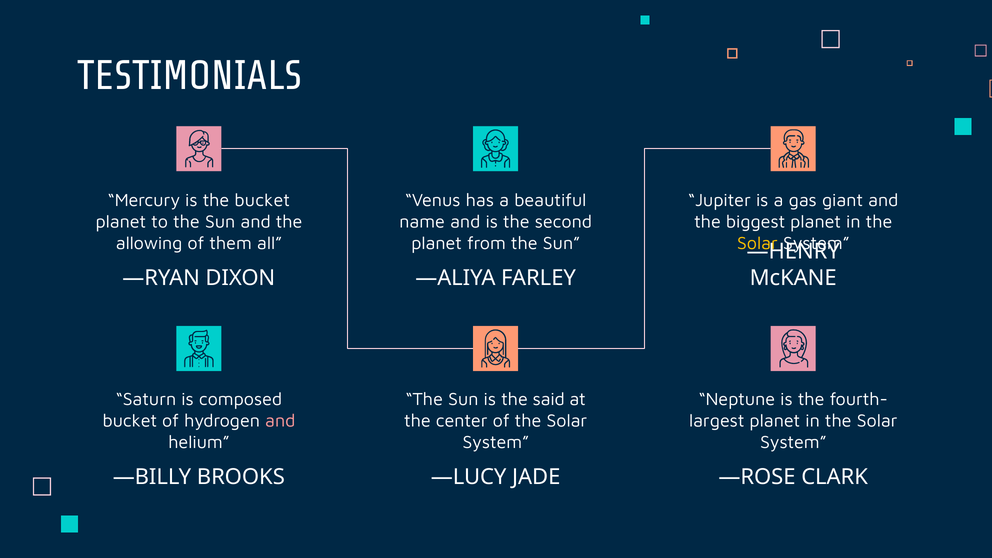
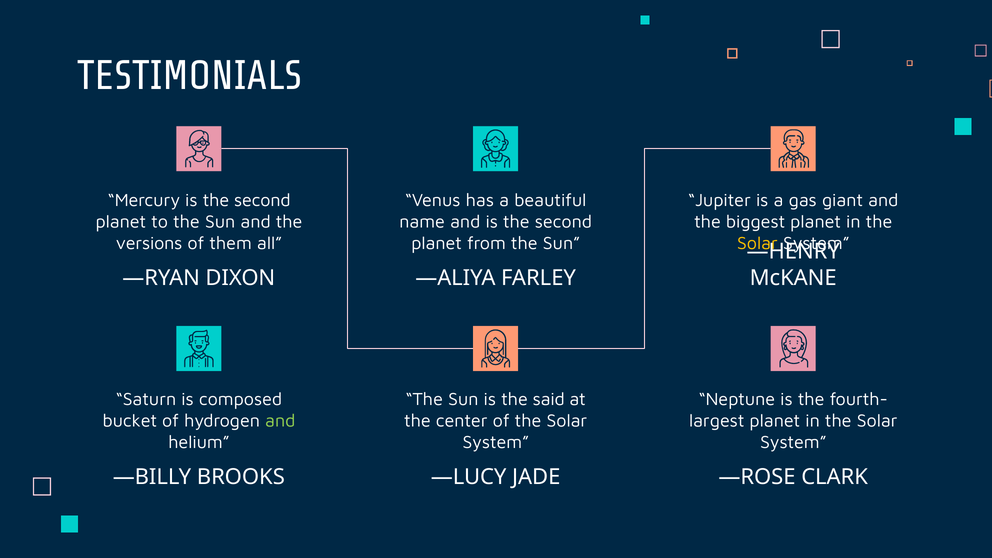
Mercury is the bucket: bucket -> second (262, 200)
allowing: allowing -> versions (149, 243)
and colour: pink -> light green (280, 421)
